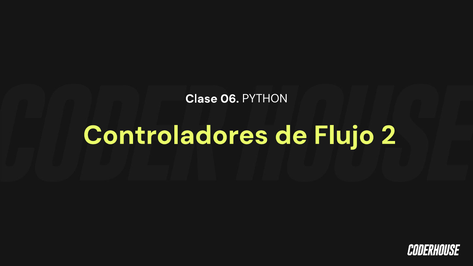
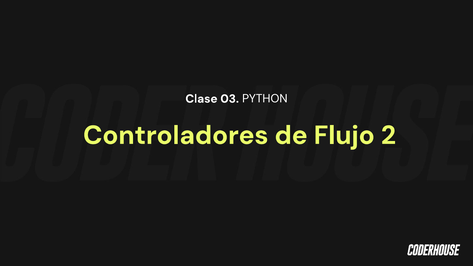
06: 06 -> 03 (230, 99)
